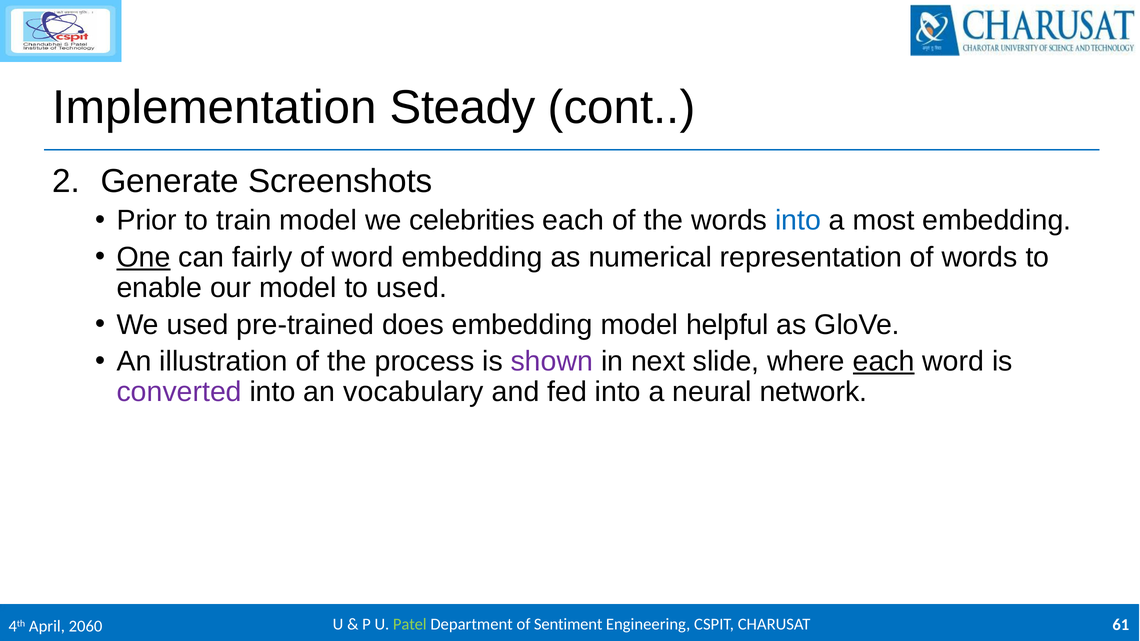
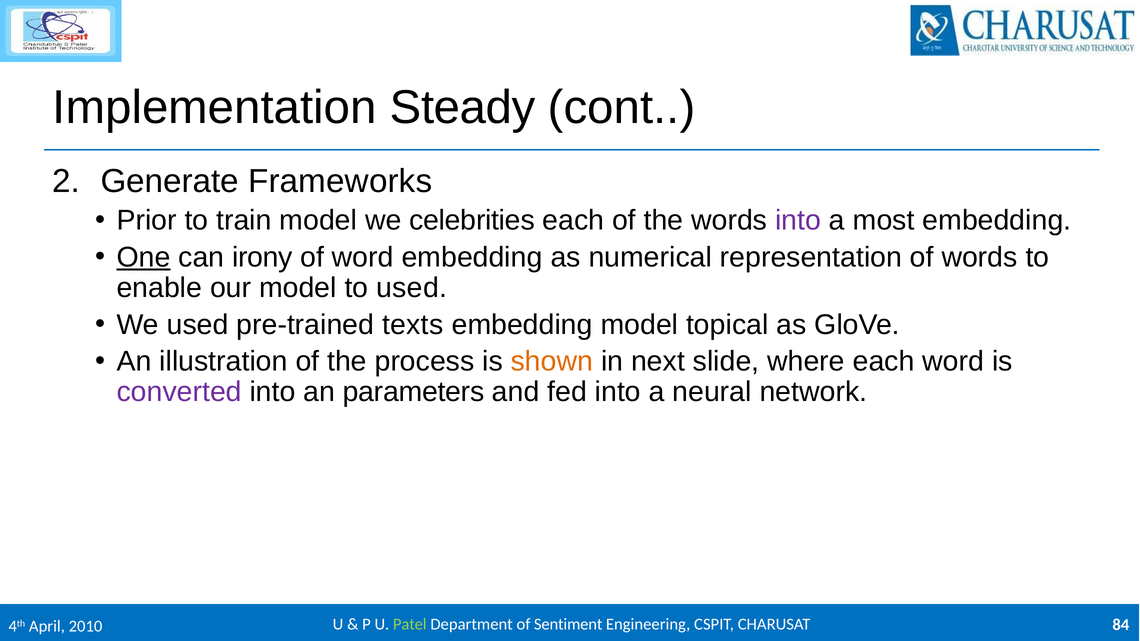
Screenshots: Screenshots -> Frameworks (340, 181)
into colour: blue -> purple (798, 221)
fairly: fairly -> irony (262, 257)
does: does -> texts (413, 325)
helpful: helpful -> topical (727, 325)
shown colour: purple -> orange (552, 361)
each underline: present -> none (884, 361)
vocabulary: vocabulary -> parameters (414, 392)
61: 61 -> 84 (1121, 625)
2060: 2060 -> 2010 (86, 627)
